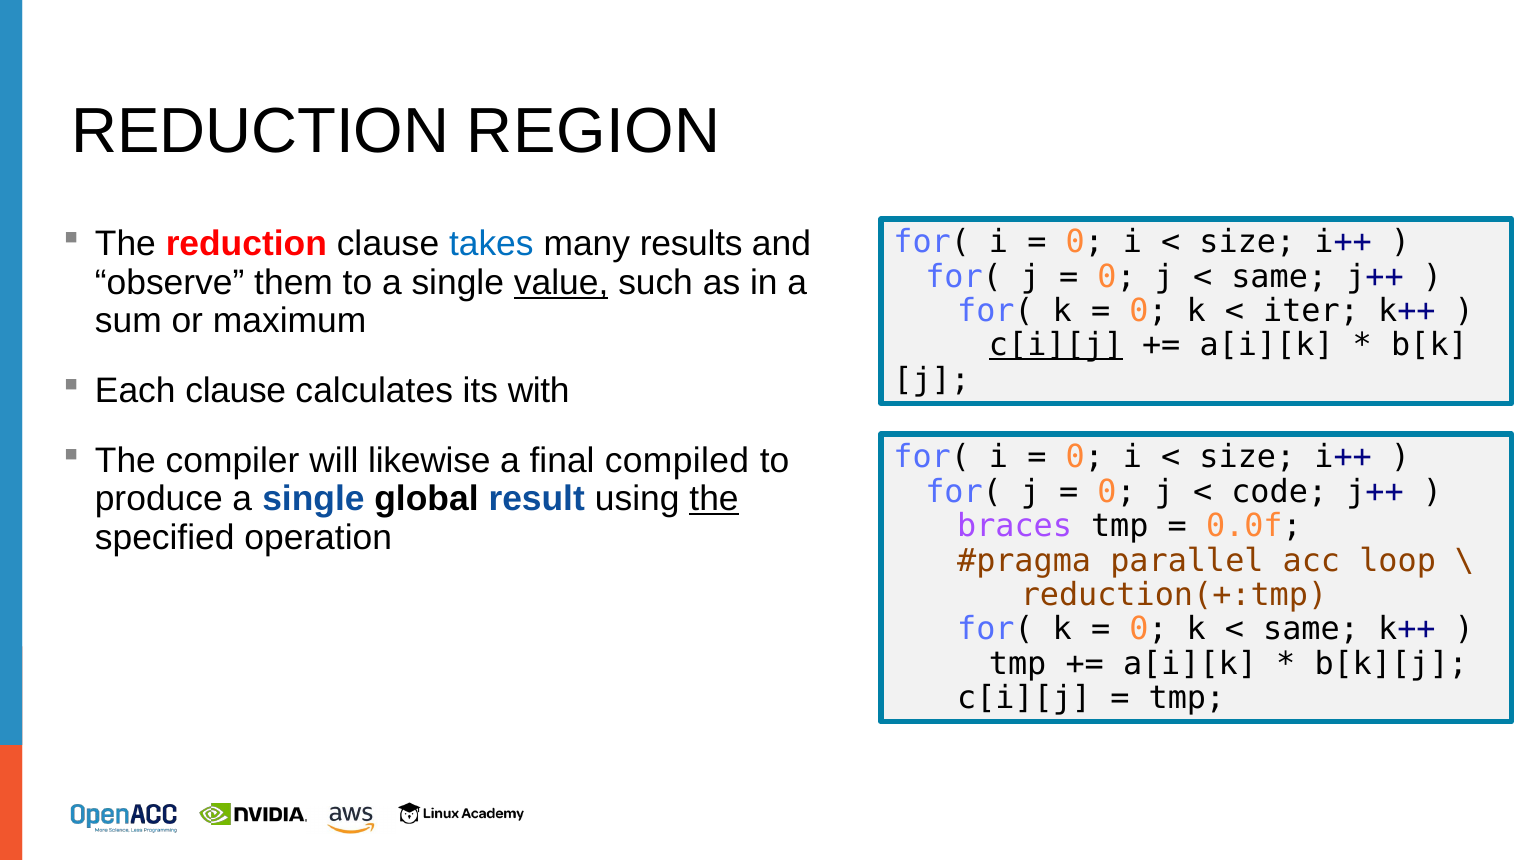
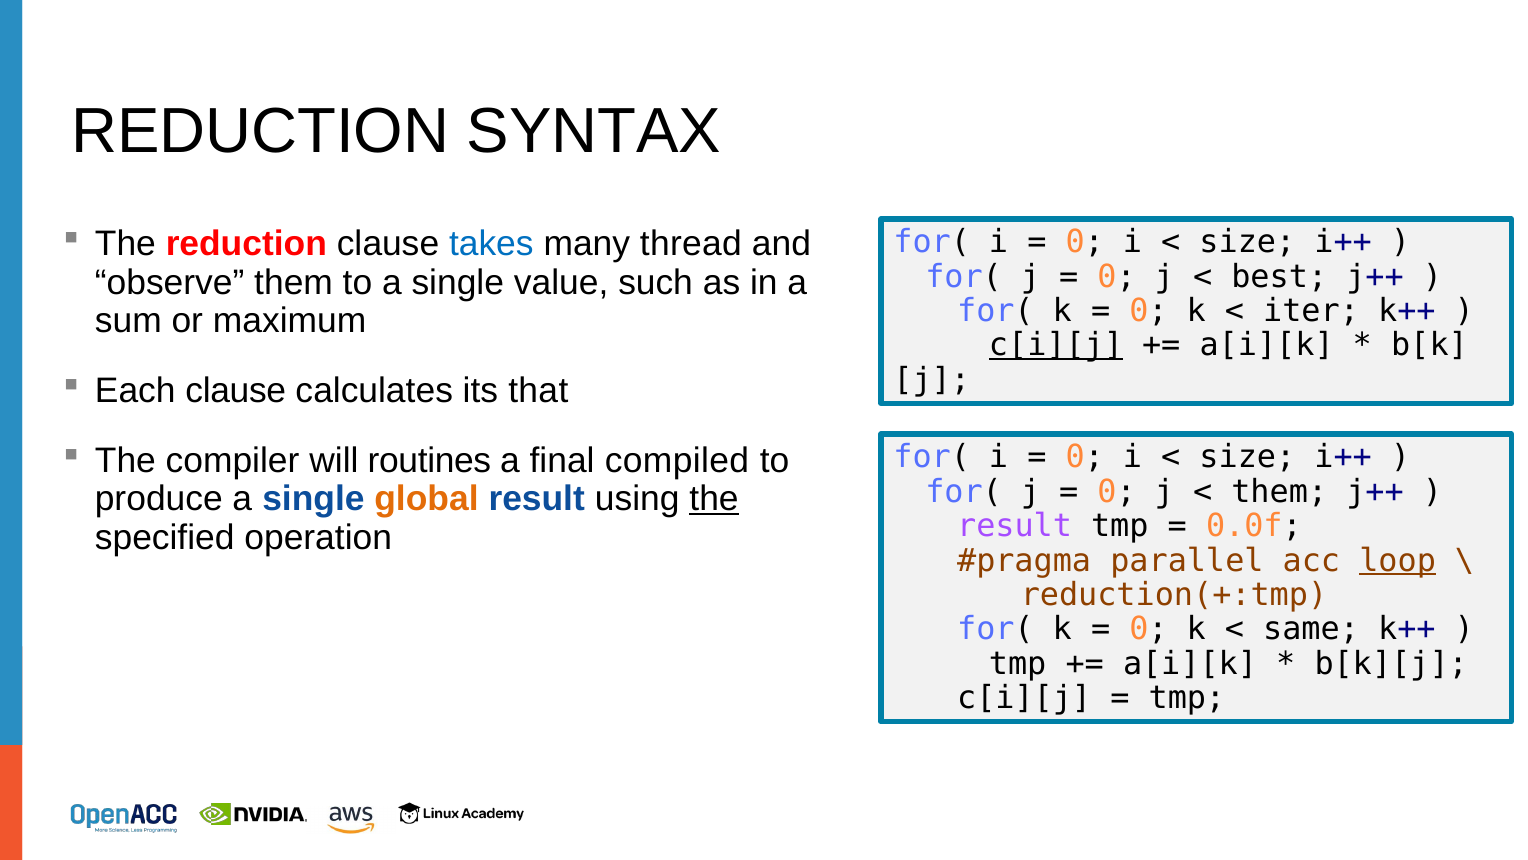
REGION: REGION -> SYNTAX (594, 132)
results: results -> thread (691, 244)
same: same -> best (1279, 276)
value underline: present -> none (561, 282)
with: with -> that (538, 391)
likewise: likewise -> routines (429, 461)
code: code -> them (1279, 491)
global colour: black -> orange (426, 499)
braces: braces -> result (1015, 526)
loop underline: none -> present (1398, 560)
